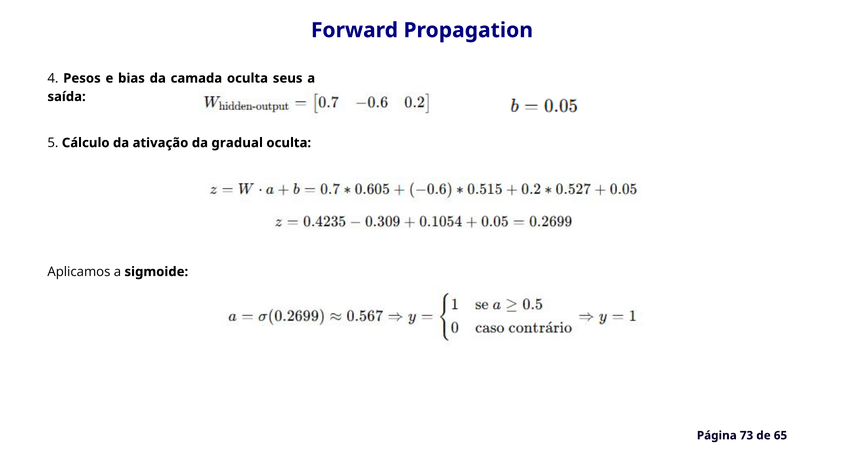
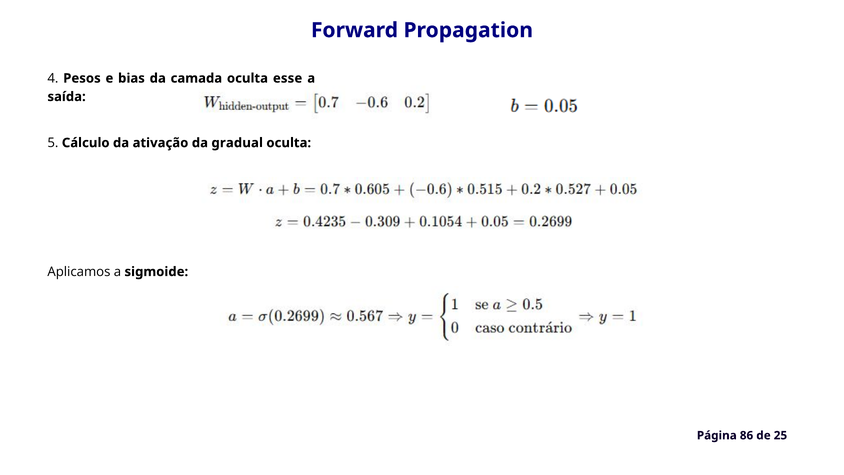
seus: seus -> esse (288, 78)
73: 73 -> 86 (747, 435)
65: 65 -> 25 (780, 435)
